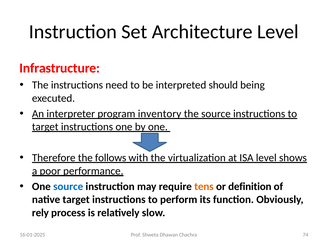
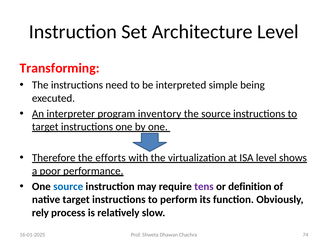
Infrastructure: Infrastructure -> Transforming (60, 68)
should: should -> simple (223, 85)
follows: follows -> efforts (111, 158)
tens colour: orange -> purple (204, 186)
